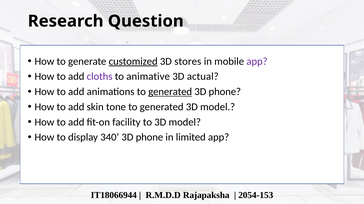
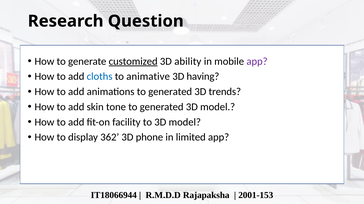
stores: stores -> ability (188, 62)
cloths colour: purple -> blue (100, 77)
actual: actual -> having (203, 77)
generated underline: present -> none (170, 92)
phone: phone -> trends (225, 92)
340: 340 -> 362 (110, 138)
2054-153: 2054-153 -> 2001-153 (256, 196)
